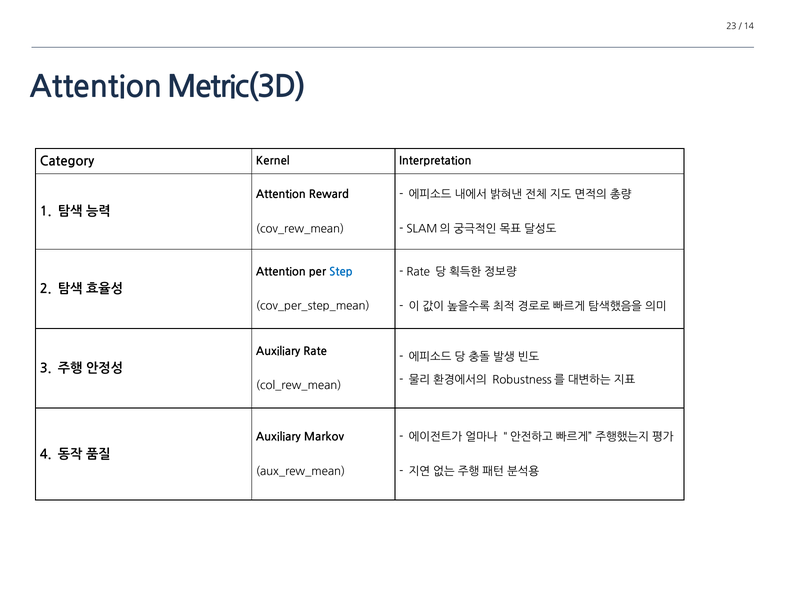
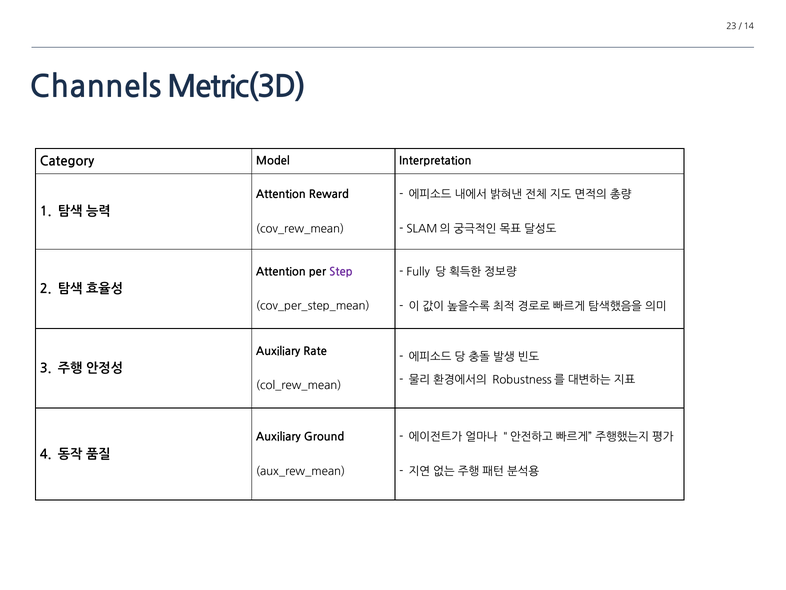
Attention: Attention -> Channels (96, 87)
Kernel: Kernel -> Model (273, 161)
Step colour: blue -> purple (341, 272)
Rate: Rate -> Fully (418, 272)
Markov: Markov -> Ground (324, 437)
